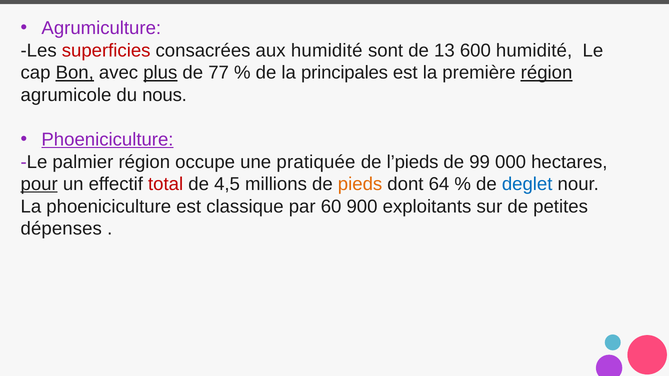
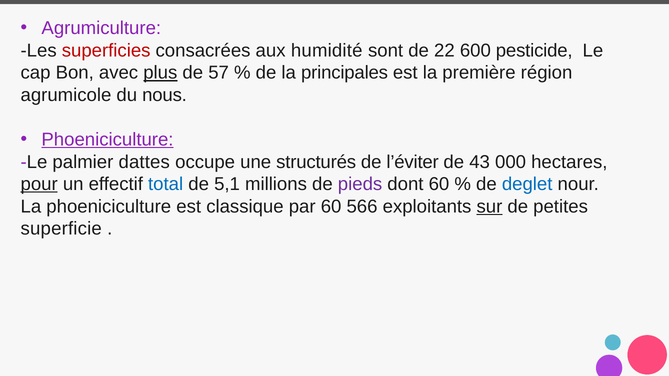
13: 13 -> 22 (444, 51)
600 humidité: humidité -> pesticide (534, 51)
Bon underline: present -> none (75, 73)
77: 77 -> 57 (219, 73)
région underline: present -> none (547, 73)
palmier région: région -> dattes (144, 162)
pratiquée: pratiquée -> structurés (316, 162)
l’pieds: l’pieds -> l’éviter (413, 162)
99: 99 -> 43 (480, 162)
total colour: red -> blue (166, 184)
4,5: 4,5 -> 5,1 (227, 184)
pieds colour: orange -> purple (360, 184)
dont 64: 64 -> 60 (439, 184)
900: 900 -> 566 (362, 207)
sur underline: none -> present (489, 207)
dépenses: dépenses -> superficie (61, 229)
